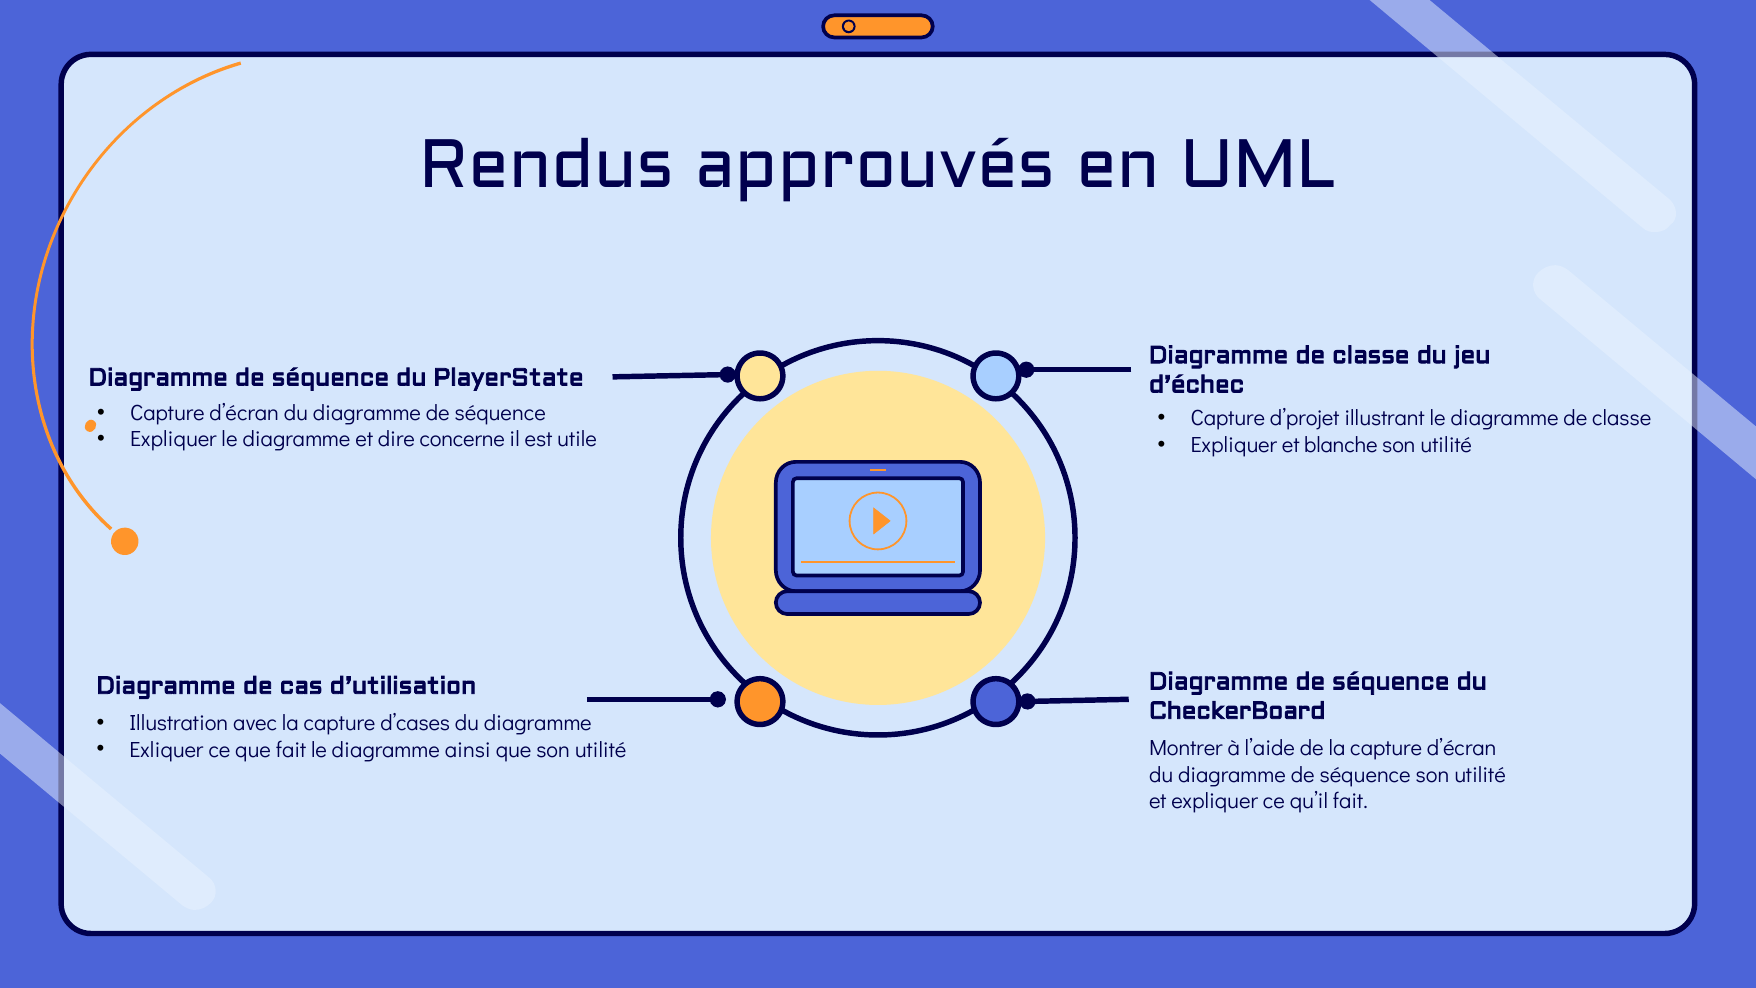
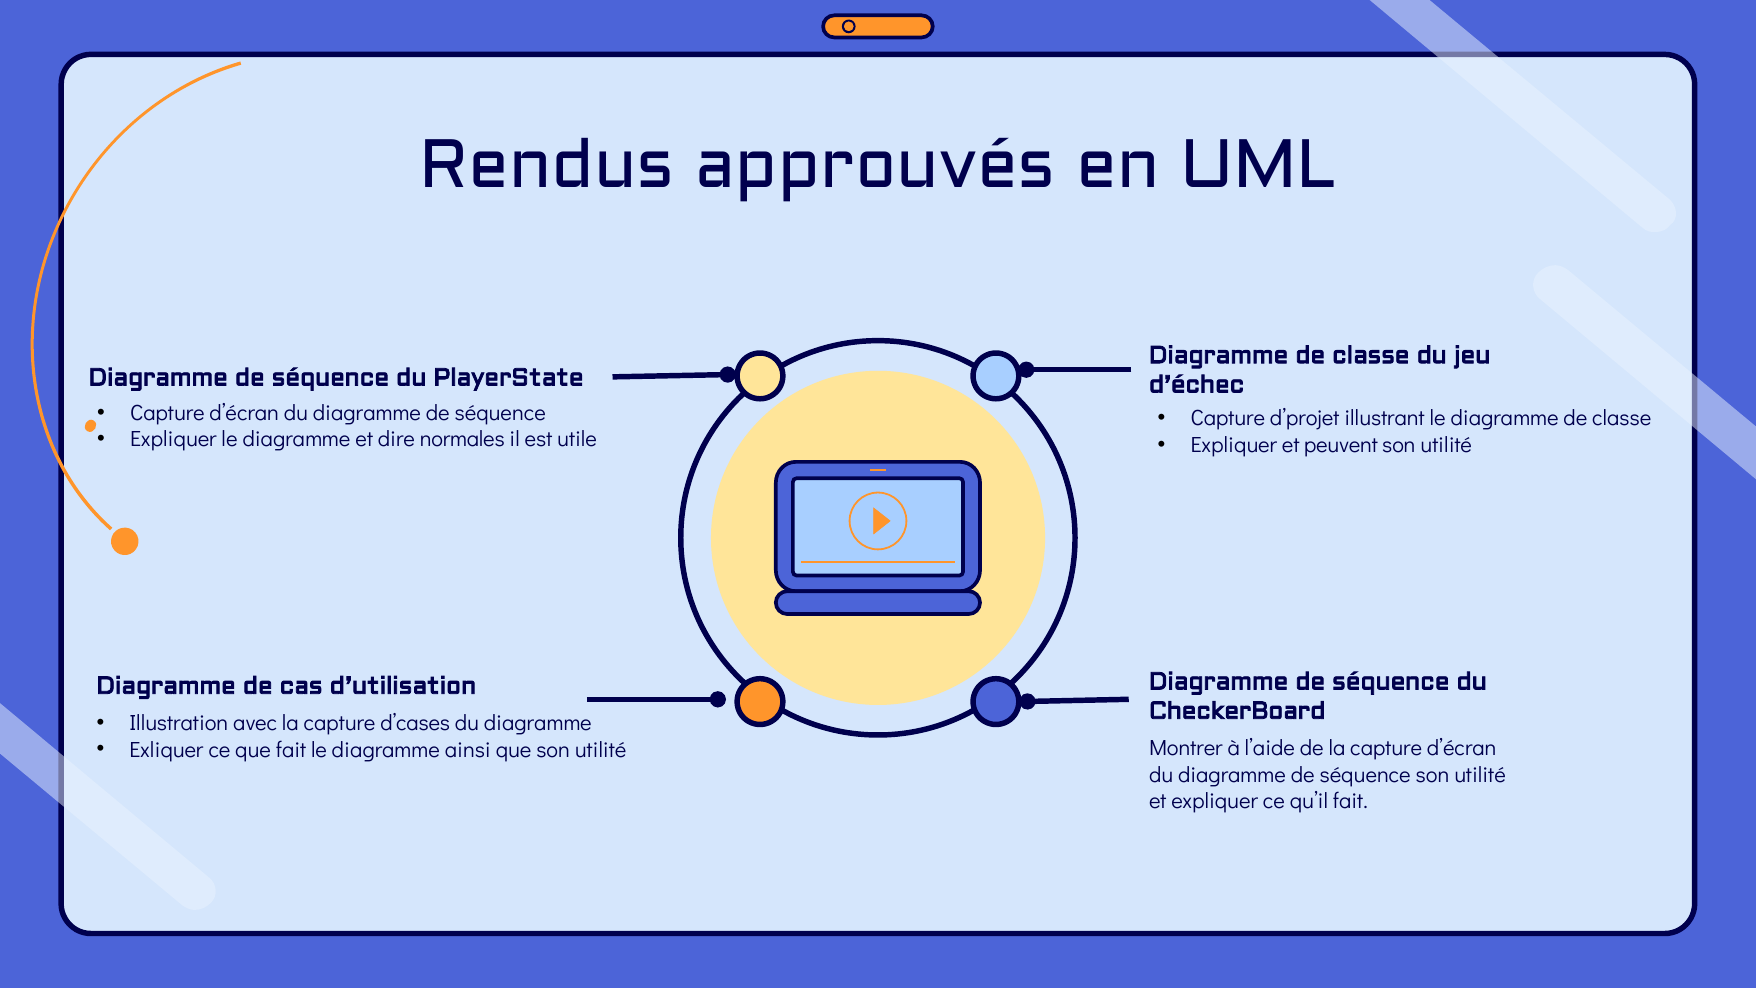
concerne: concerne -> normales (462, 439)
blanche: blanche -> peuvent (1341, 445)
